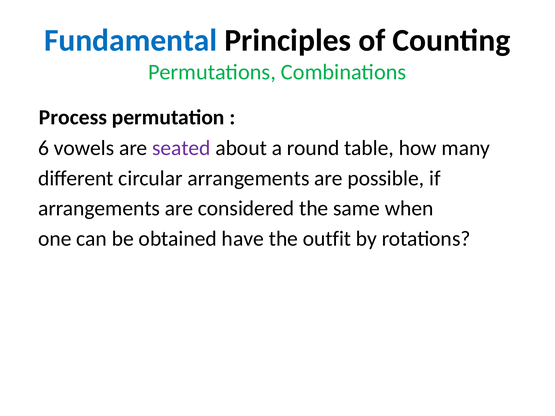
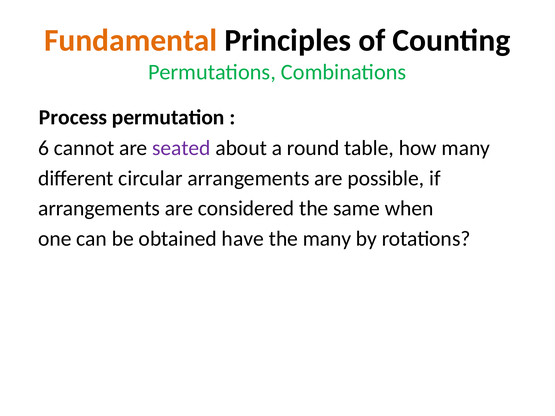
Fundamental colour: blue -> orange (131, 41)
vowels: vowels -> cannot (84, 148)
the outfit: outfit -> many (327, 239)
